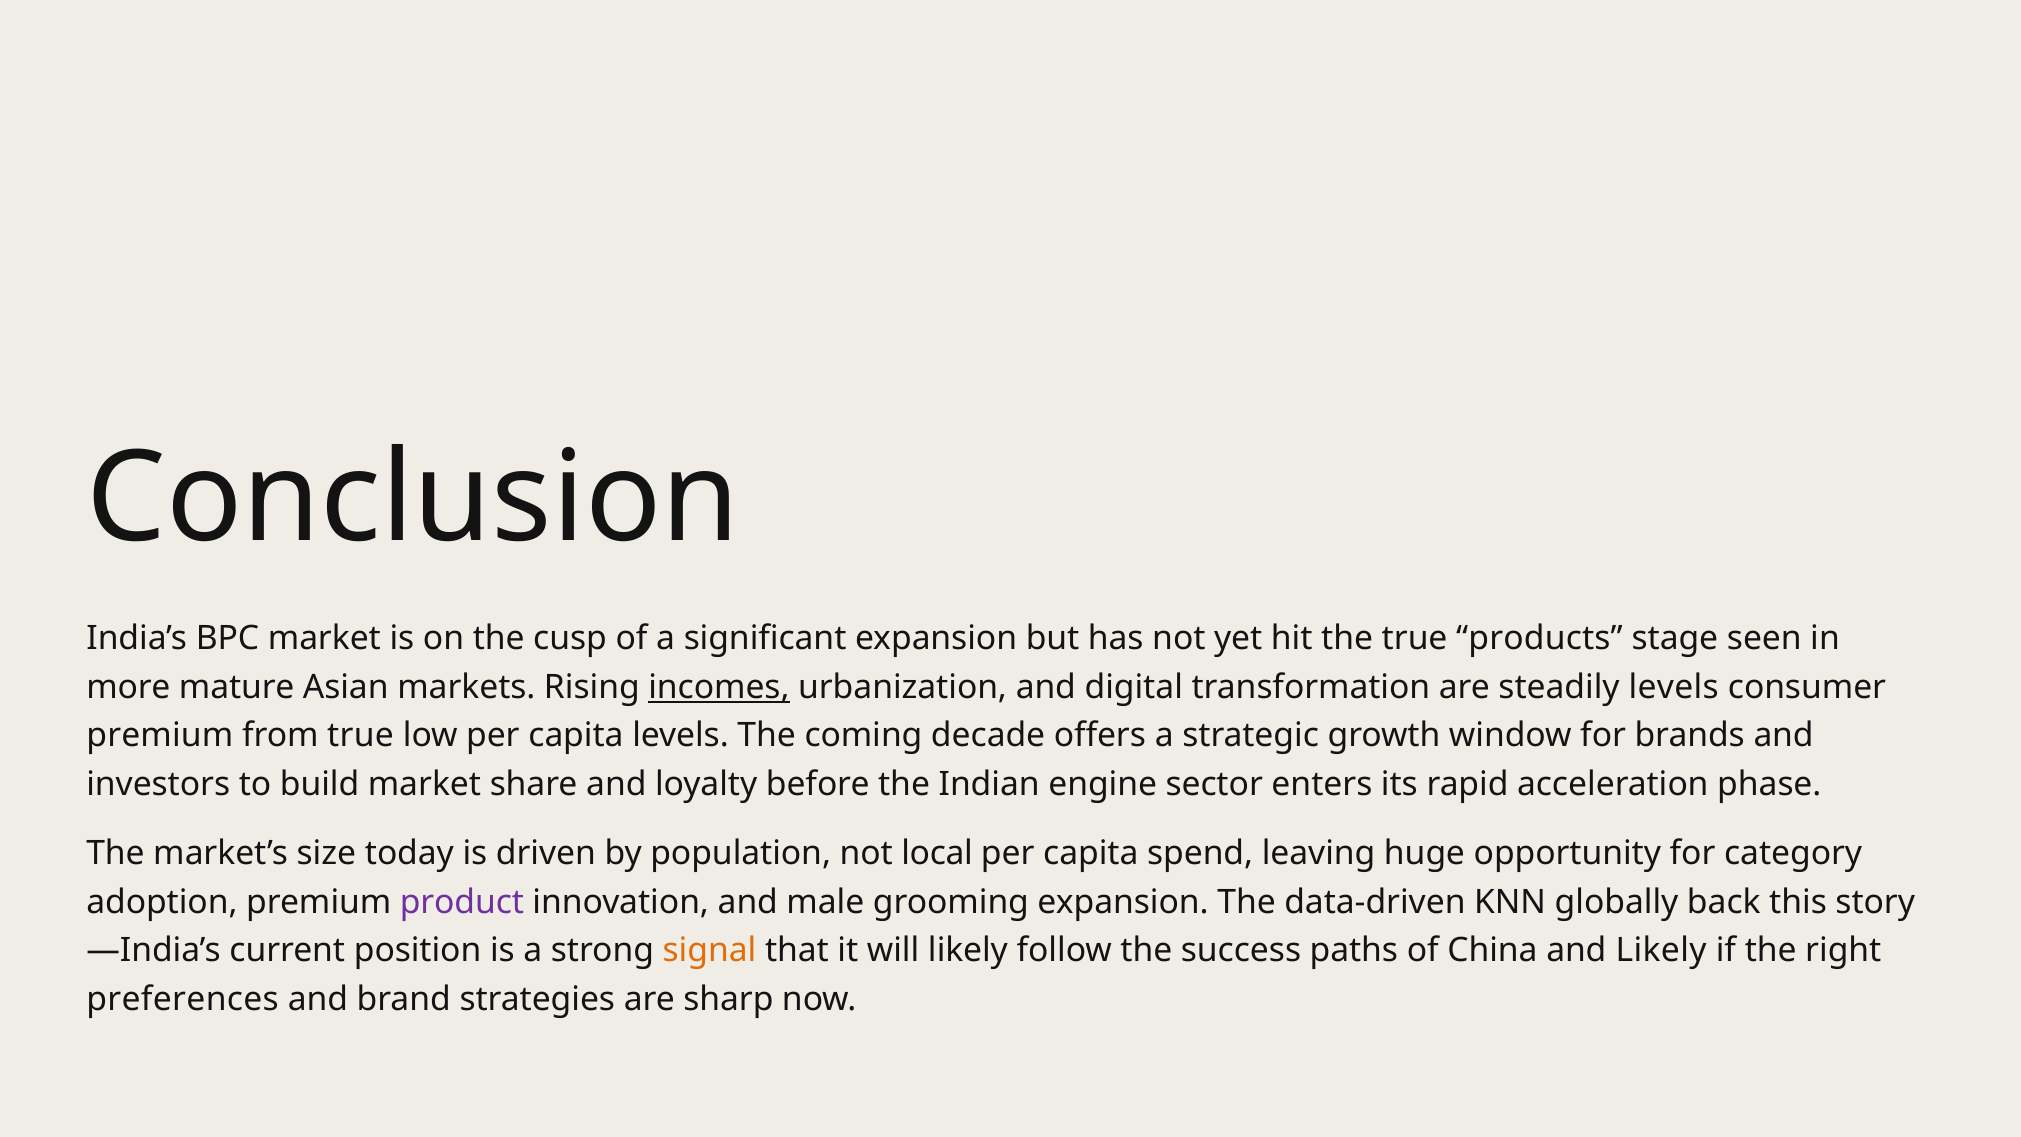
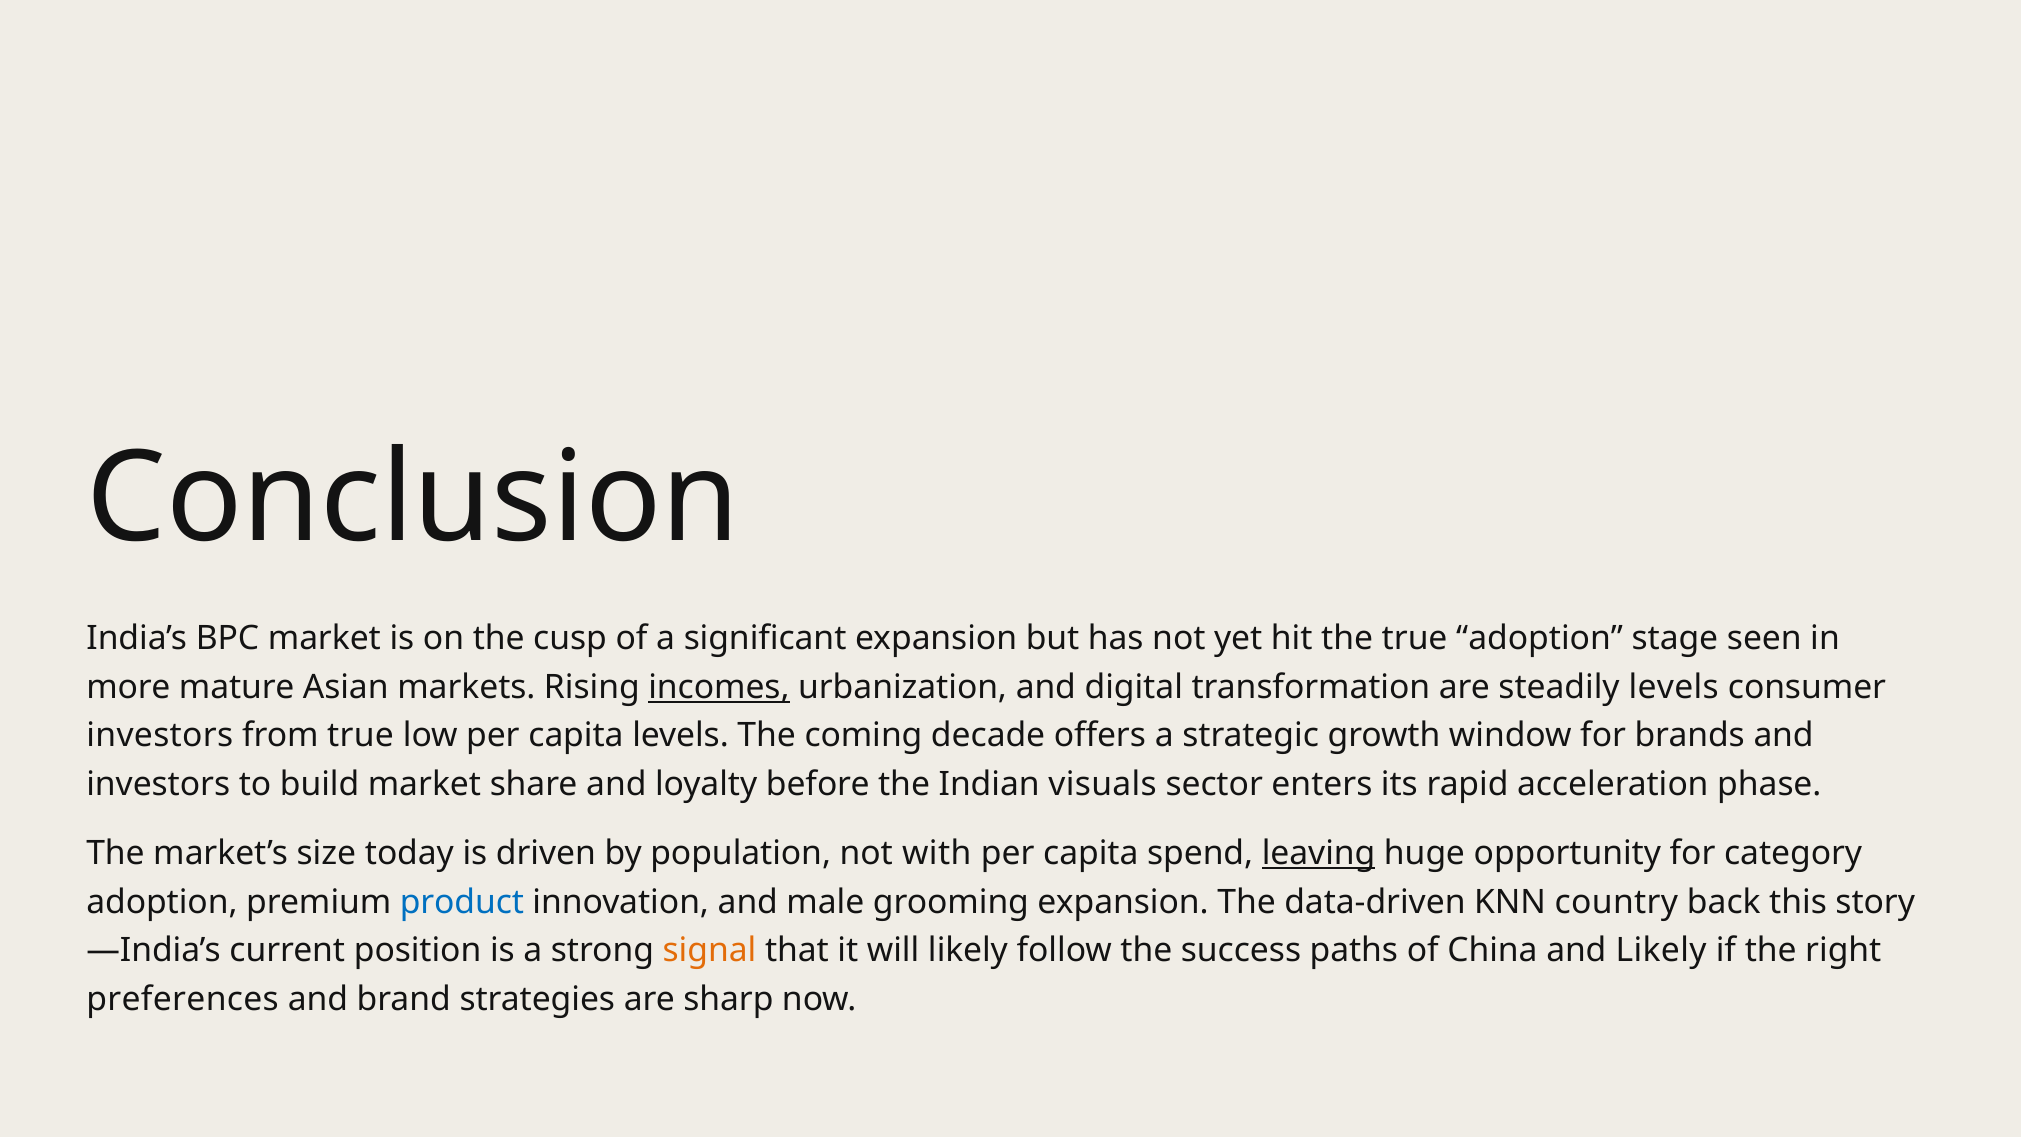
true products: products -> adoption (1540, 639)
premium: premium -> investors (160, 736)
engine: engine -> visuals (1103, 784)
local: local -> with (937, 854)
leaving underline: none -> present (1319, 854)
product colour: purple -> blue (462, 902)
globally: globally -> country (1616, 902)
